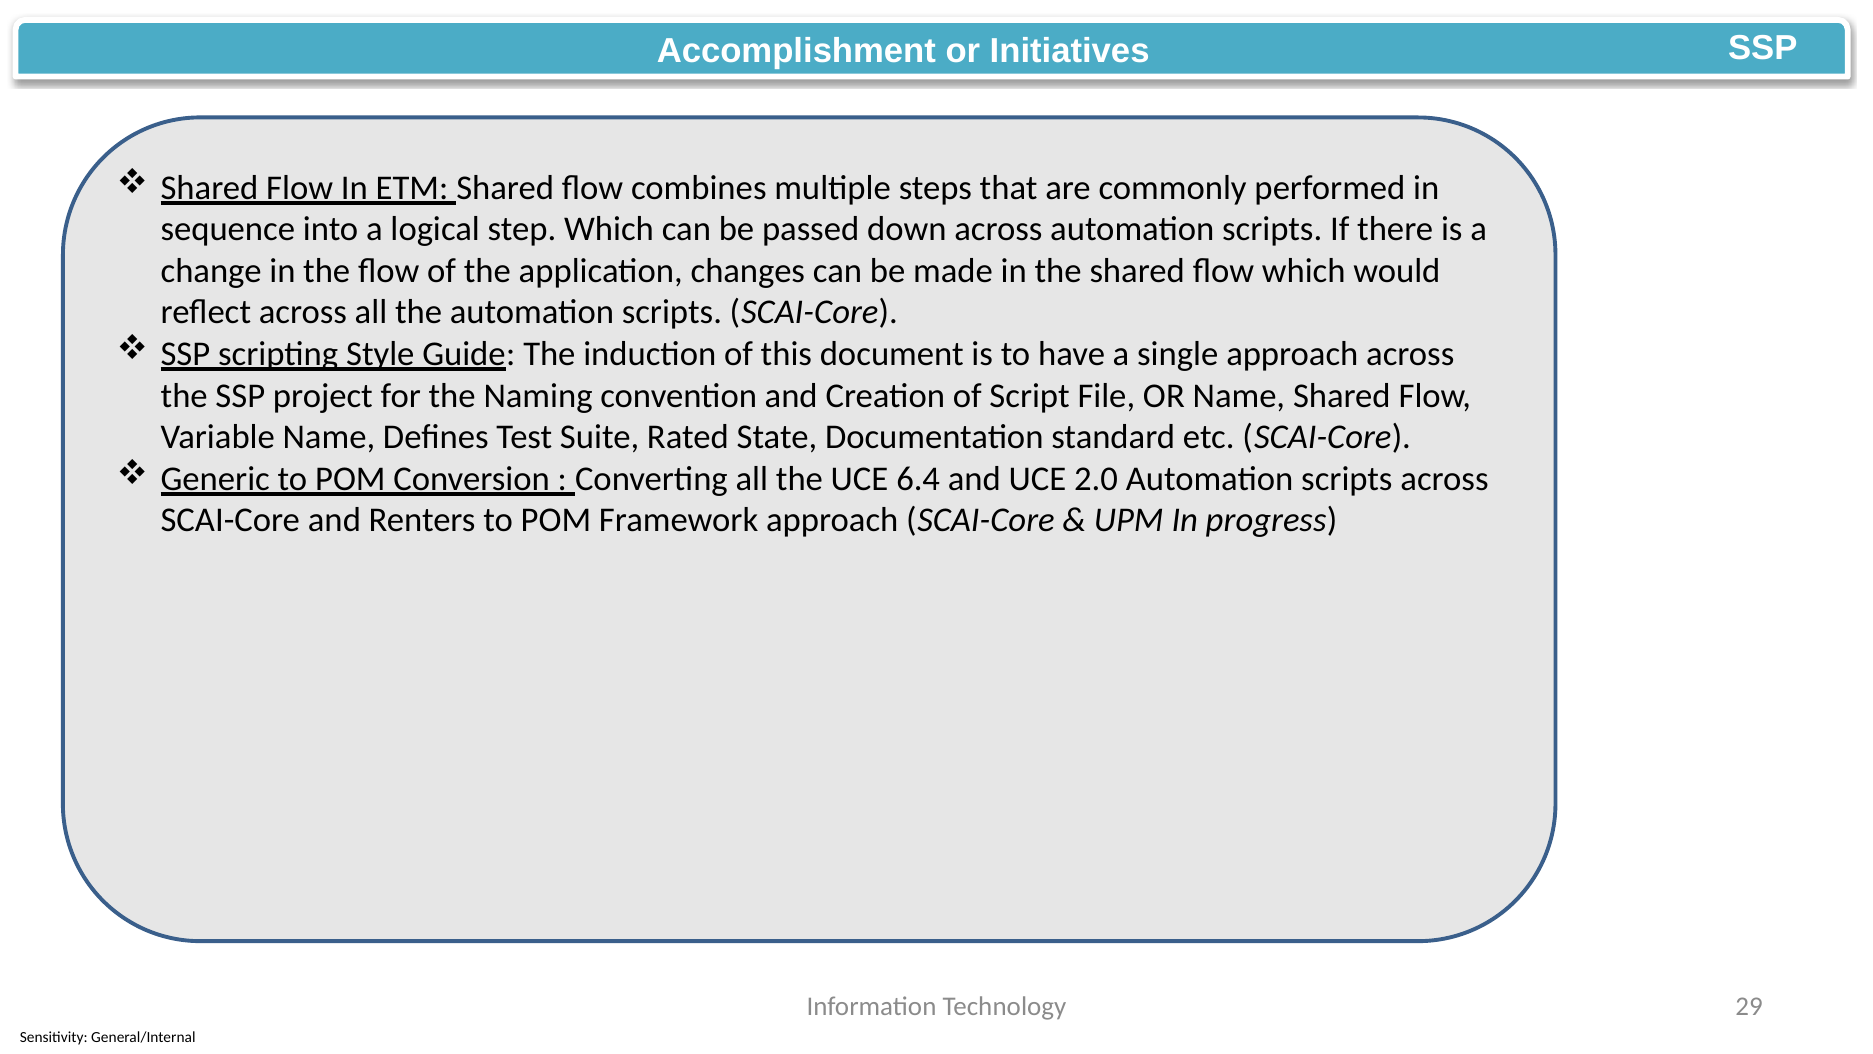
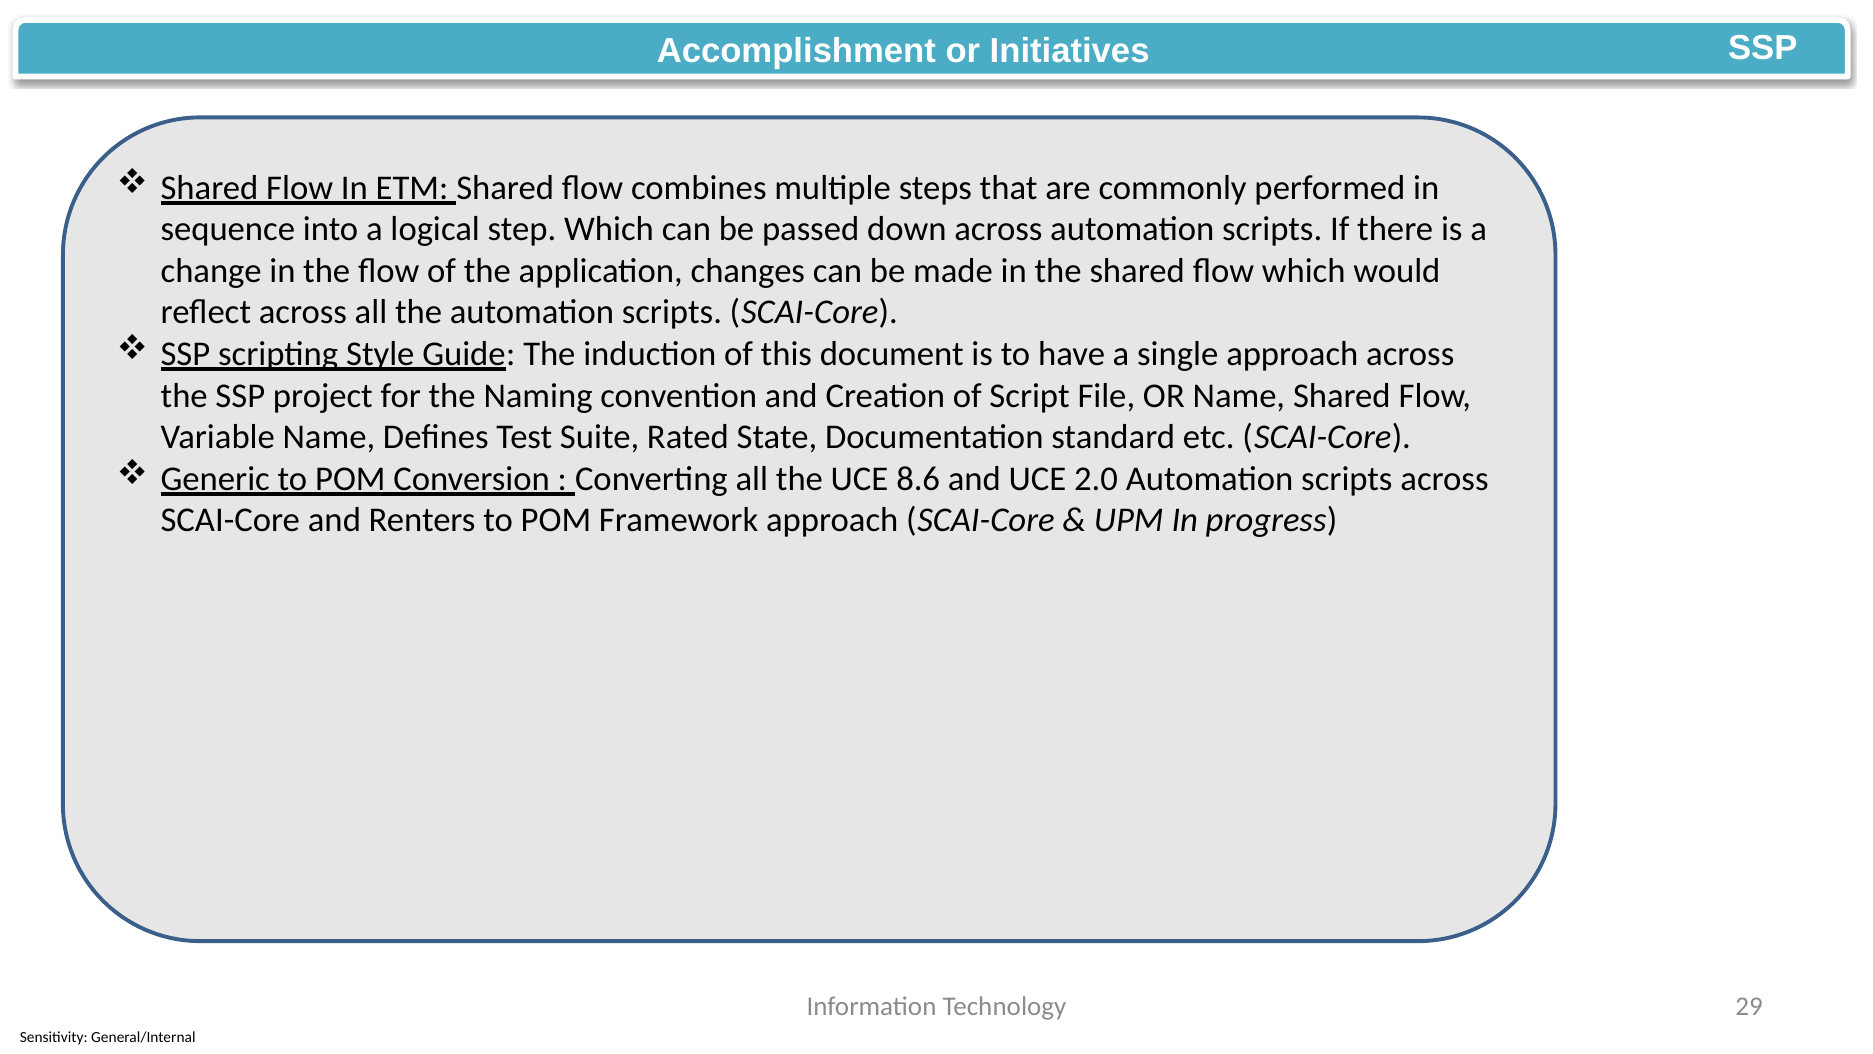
6.4: 6.4 -> 8.6 (918, 479)
